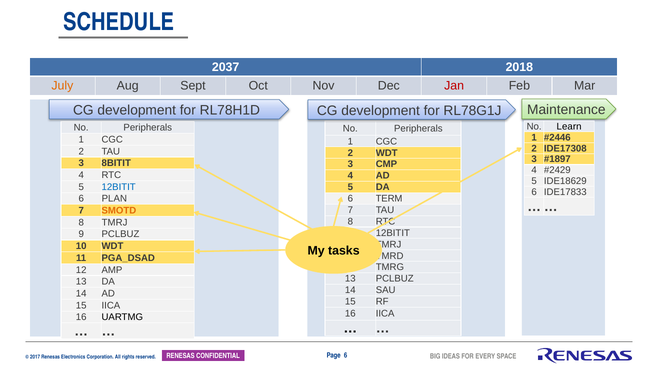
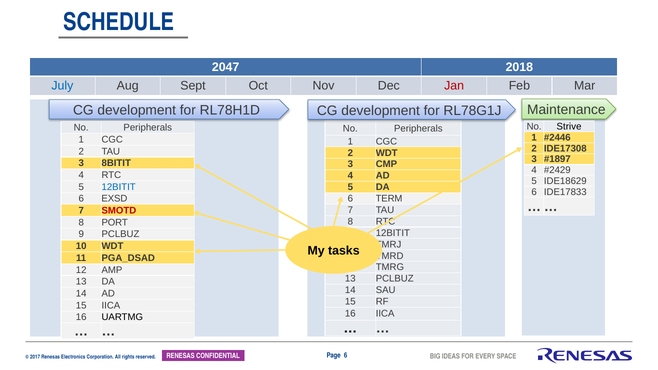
2037: 2037 -> 2047 (226, 67)
July colour: orange -> blue (62, 86)
Learn: Learn -> Strive (569, 127)
PLAN: PLAN -> EXSD (114, 199)
SMOTD colour: orange -> red (119, 211)
8 TMRJ: TMRJ -> PORT (115, 223)
